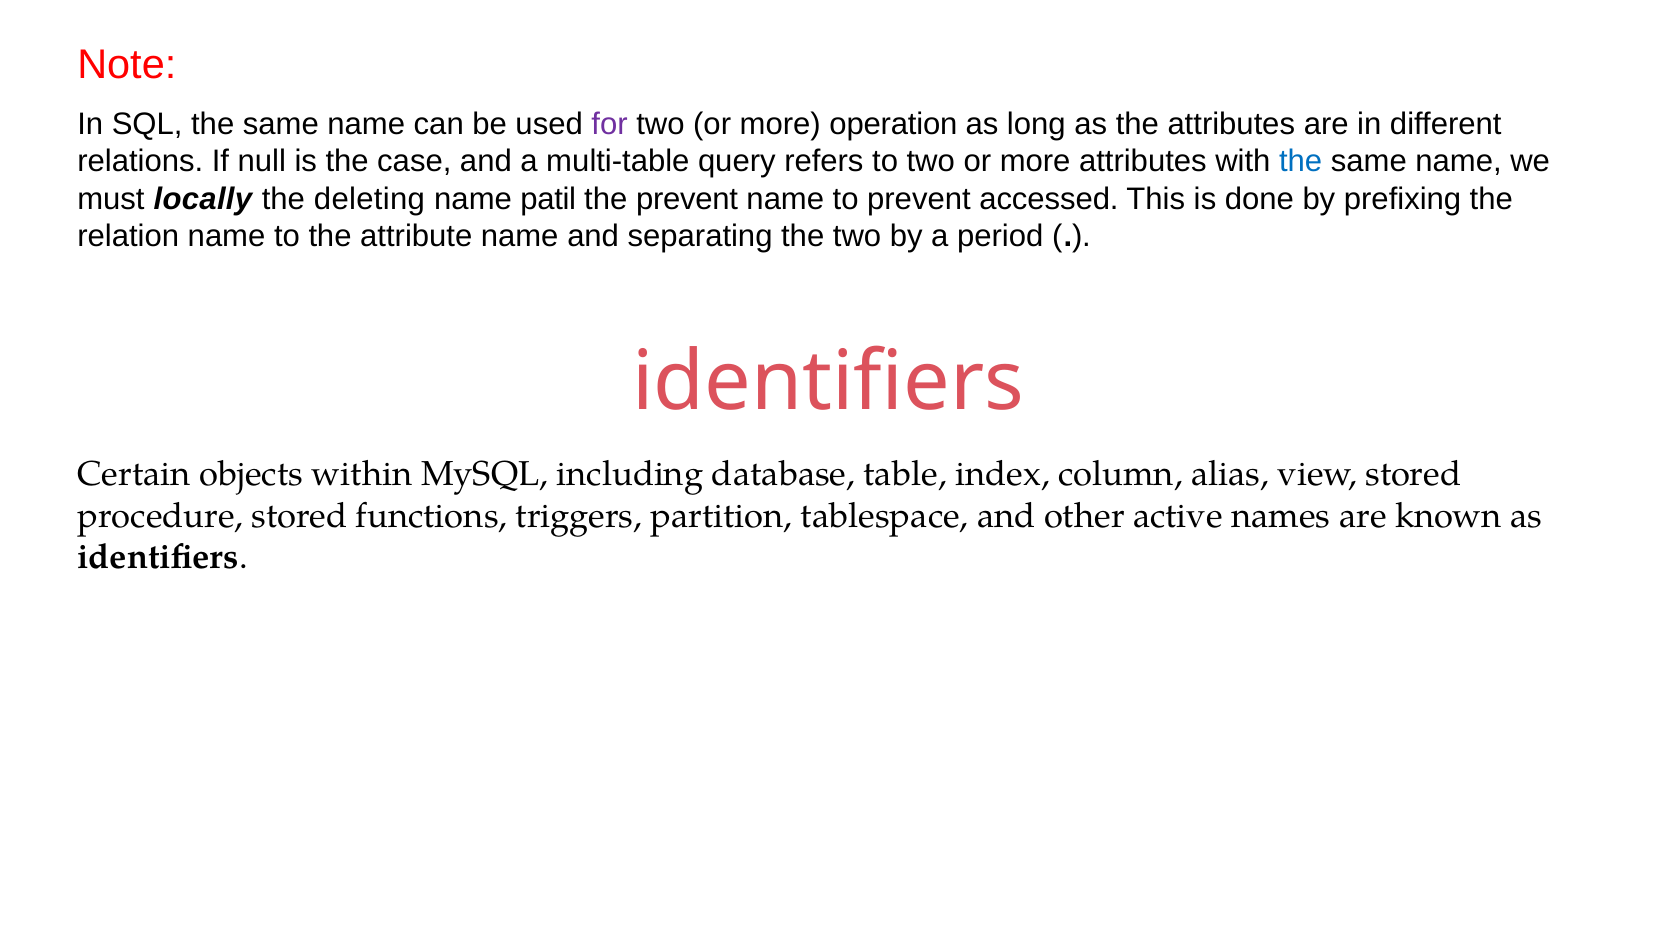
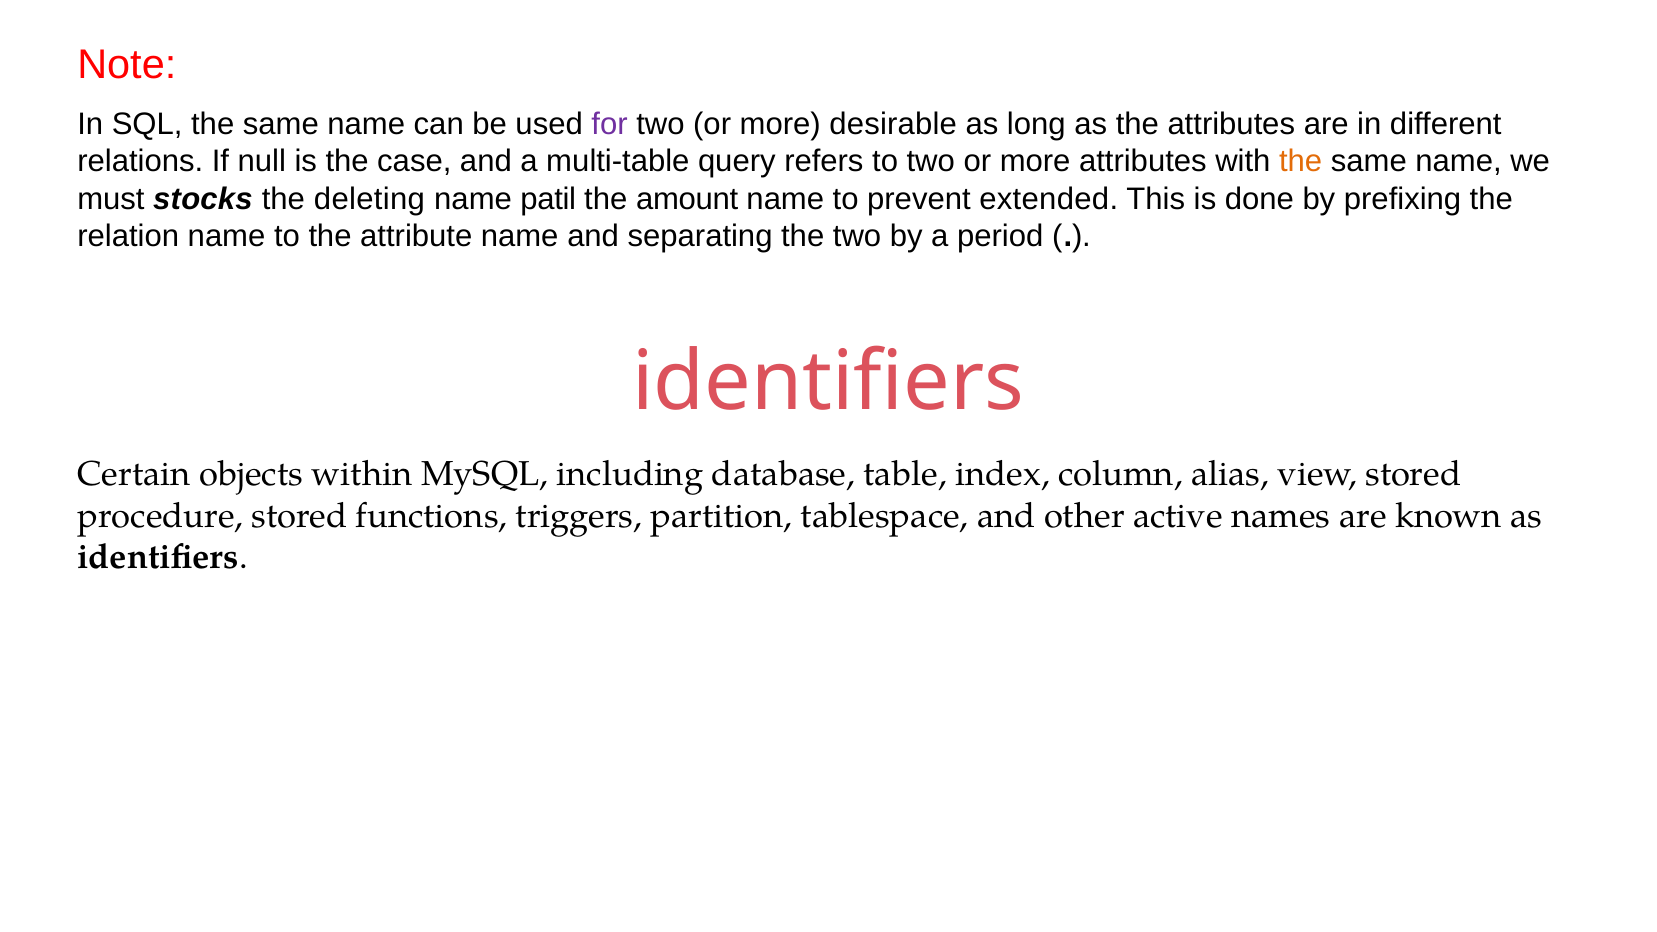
operation: operation -> desirable (893, 124)
the colour: blue -> orange (1301, 162)
locally: locally -> stocks (203, 199)
the prevent: prevent -> amount (687, 199)
accessed: accessed -> extended (1049, 199)
